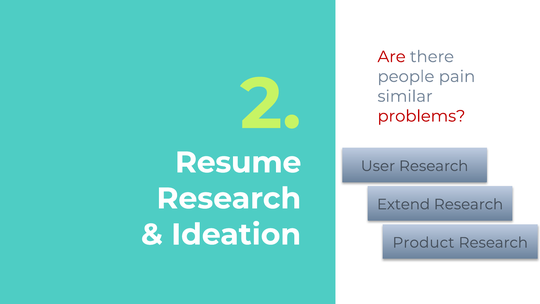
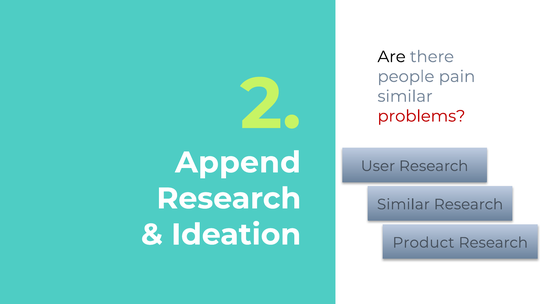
Are colour: red -> black (392, 57)
Resume: Resume -> Append (238, 162)
Extend: Extend -> Similar (403, 204)
